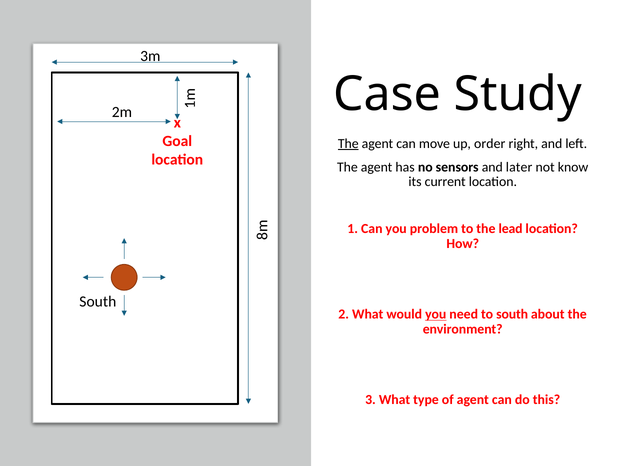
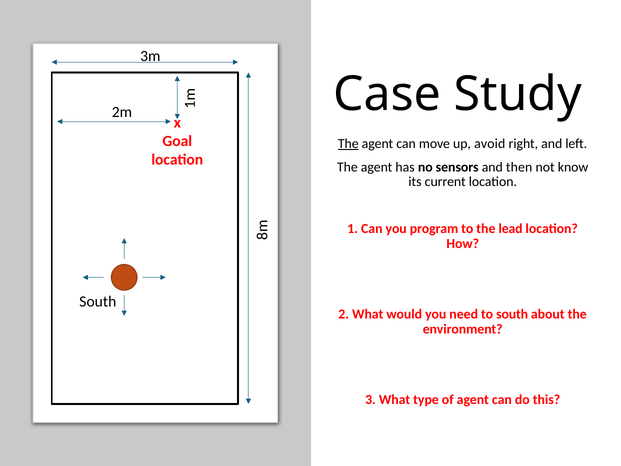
order: order -> avoid (490, 143)
later: later -> then (519, 167)
problem: problem -> program (434, 229)
you underline: present -> none (436, 314)
